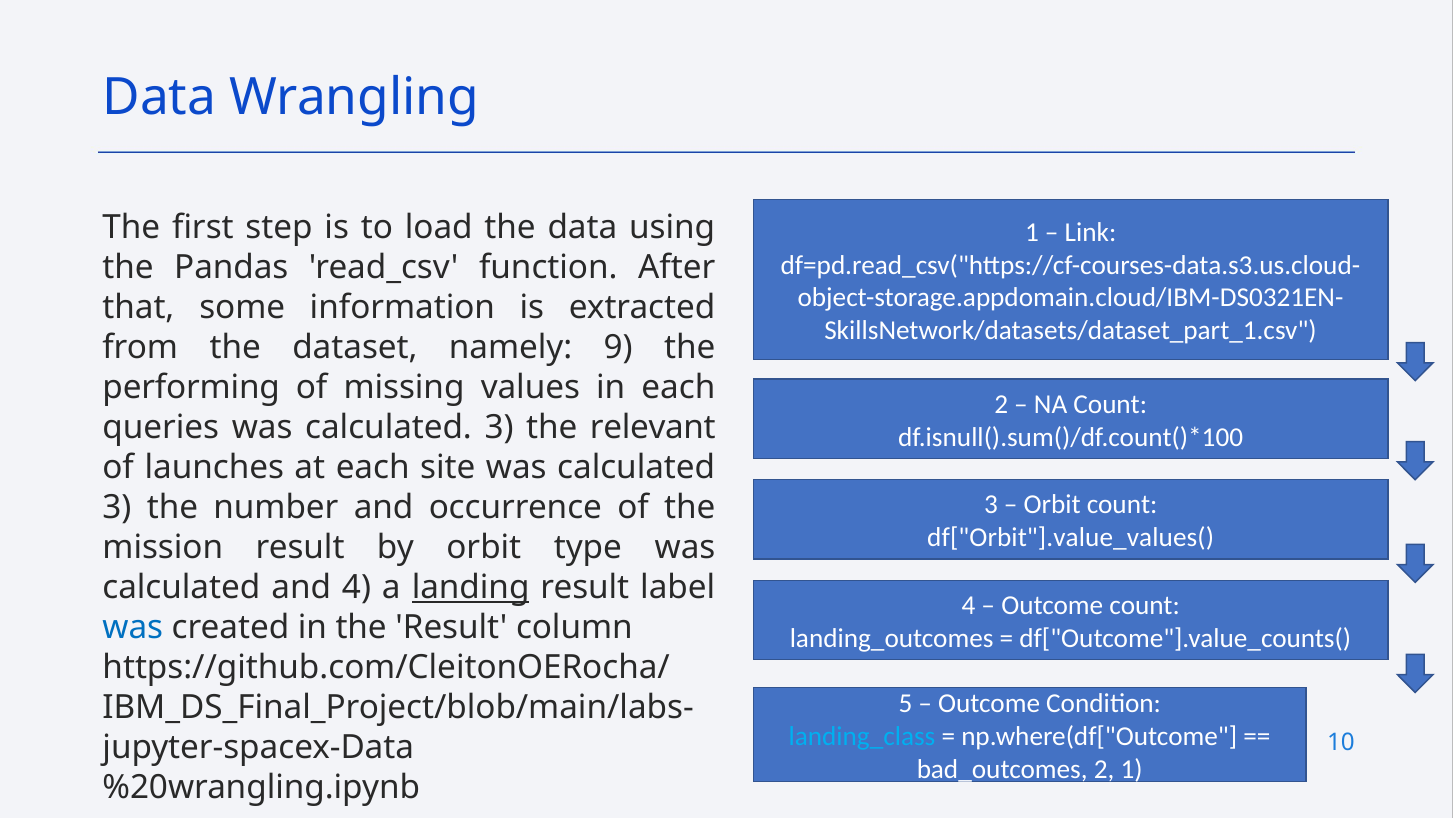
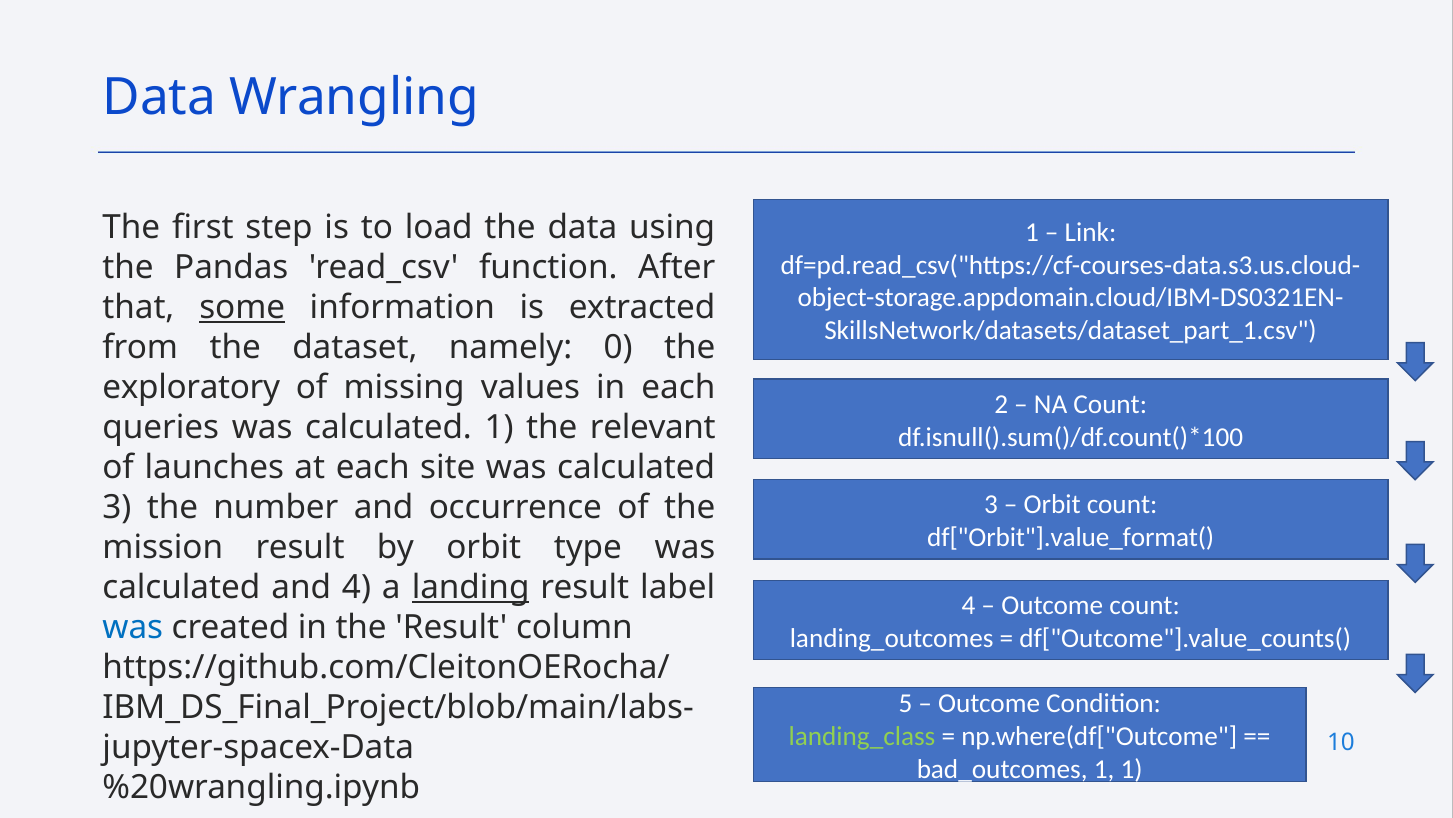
some underline: none -> present (242, 307)
9: 9 -> 0 (618, 347)
performing: performing -> exploratory (191, 387)
3: 3 -> 1 (499, 427)
df["Orbit"].value_values(: df["Orbit"].value_values( -> df["Orbit"].value_format( (1071, 537)
landing_class colour: light blue -> light green (862, 736)
bad_outcomes 2: 2 -> 1 (1104, 768)
